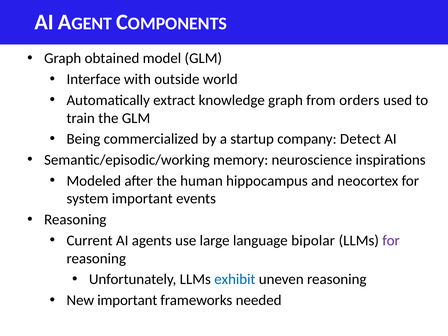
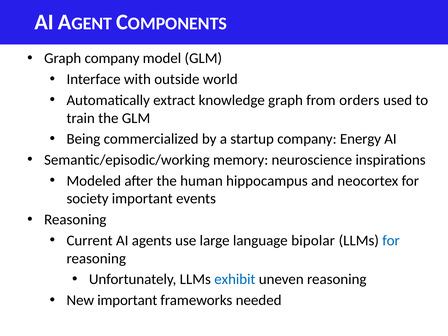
Graph obtained: obtained -> company (112, 58)
Detect: Detect -> Energy (361, 139)
system: system -> society (88, 199)
for colour: purple -> blue (391, 241)
